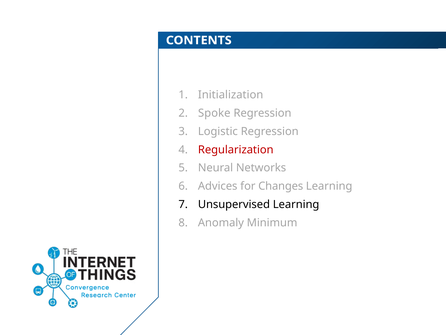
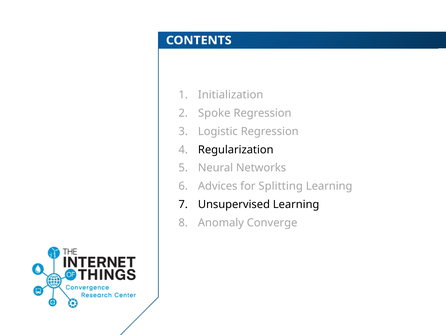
Regularization colour: red -> black (236, 149)
Changes: Changes -> Splitting (281, 186)
Minimum: Minimum -> Converge (272, 222)
